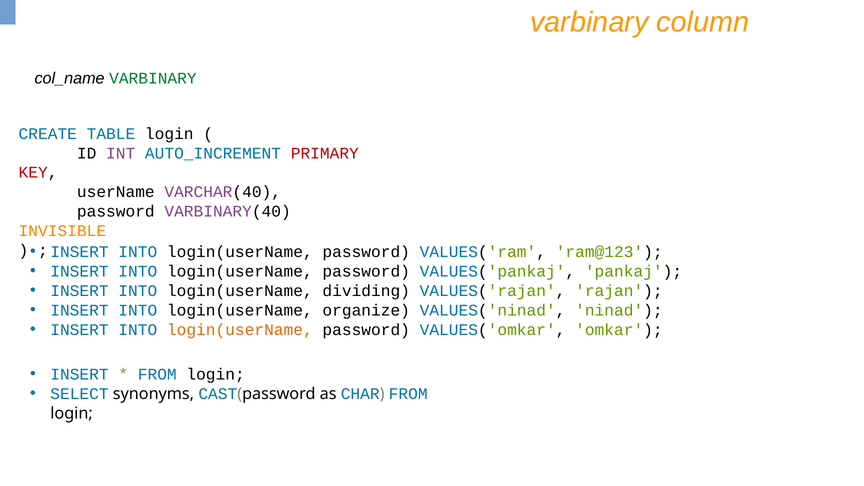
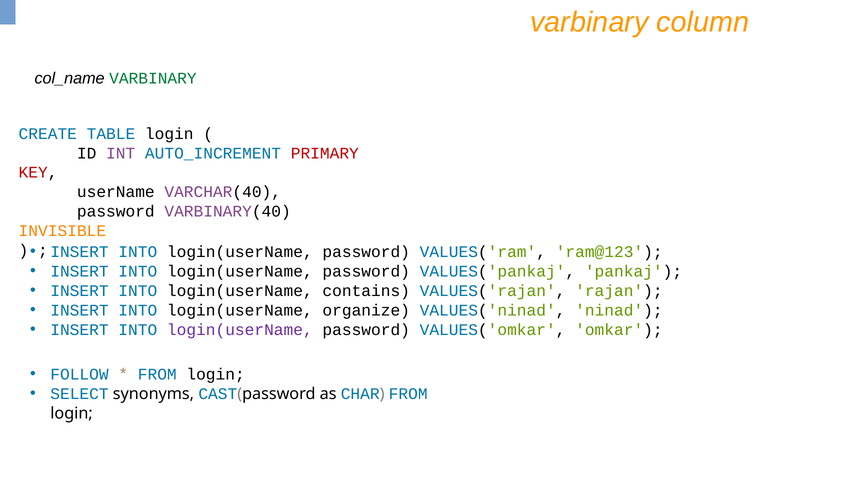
dividing: dividing -> contains (366, 291)
login(userName colour: orange -> purple (240, 330)
INSERT: INSERT -> FOLLOW (79, 374)
